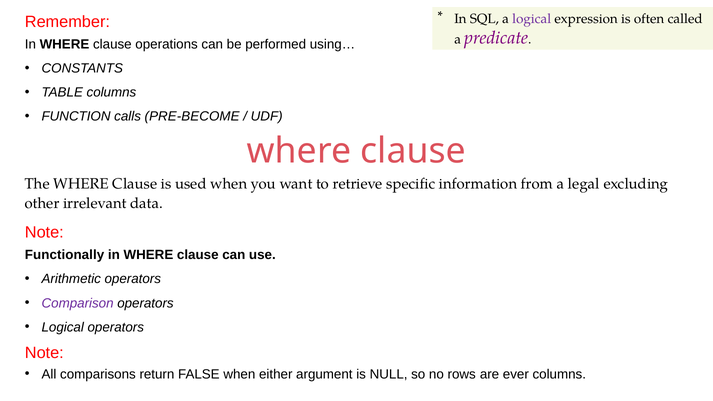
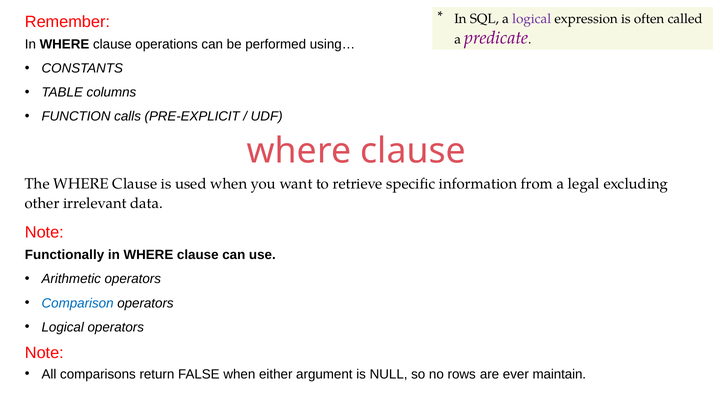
PRE-BECOME: PRE-BECOME -> PRE-EXPLICIT (192, 116)
Comparison colour: purple -> blue (78, 303)
ever columns: columns -> maintain (559, 374)
